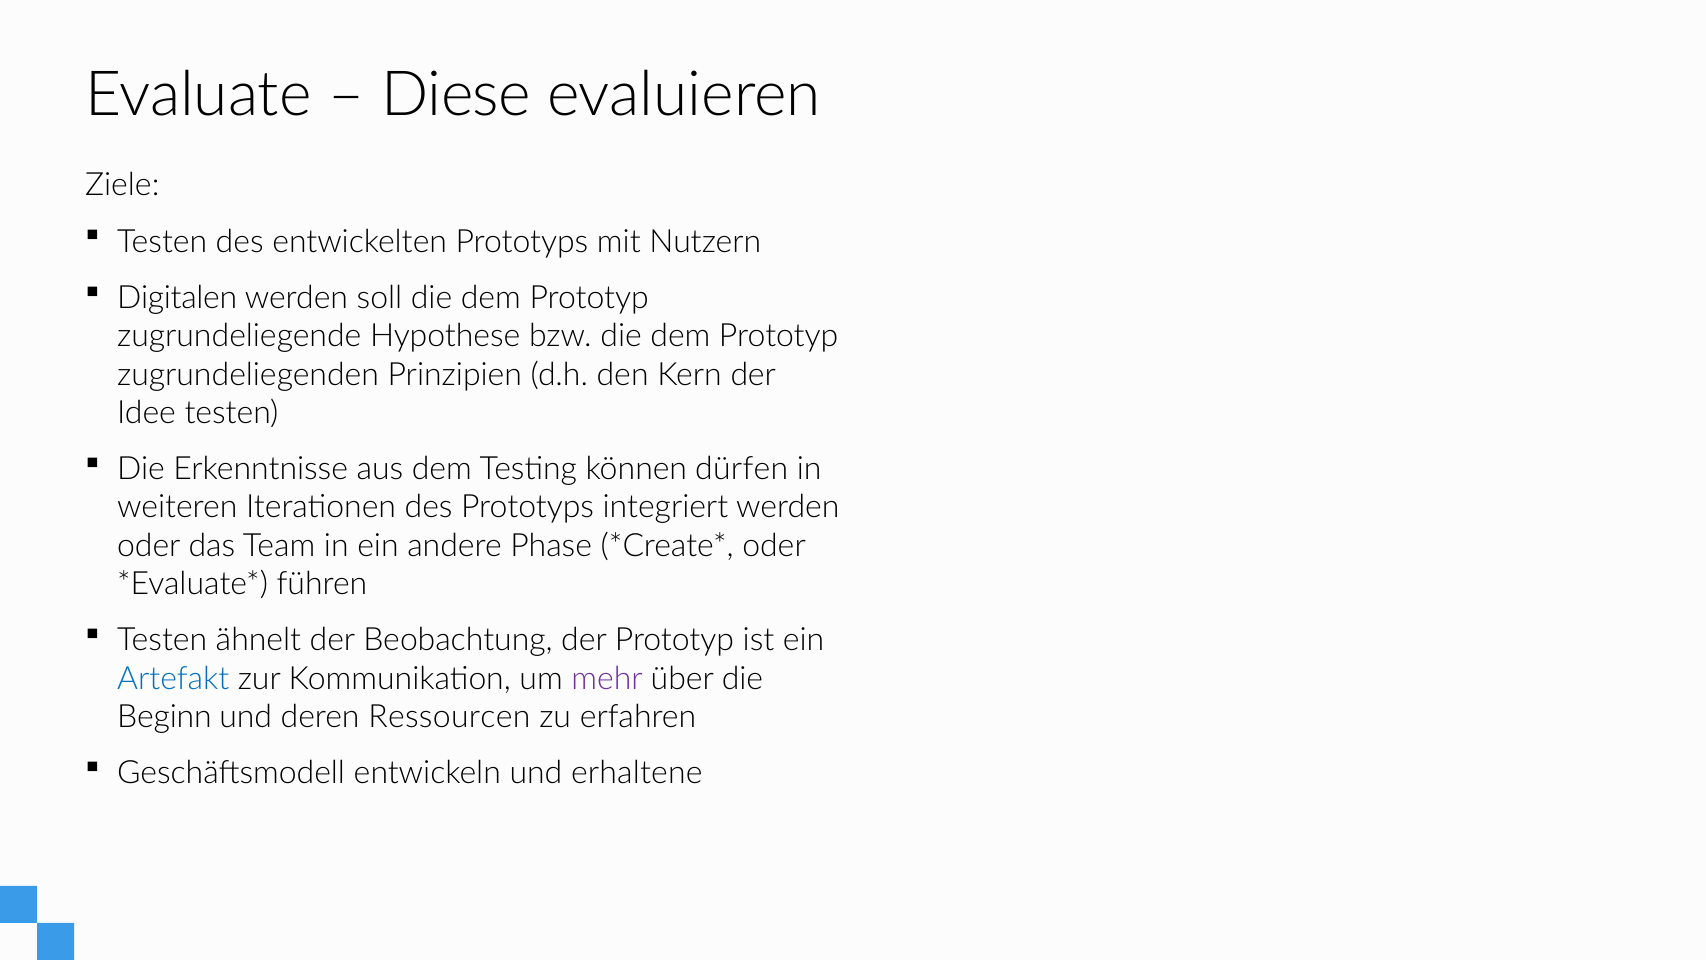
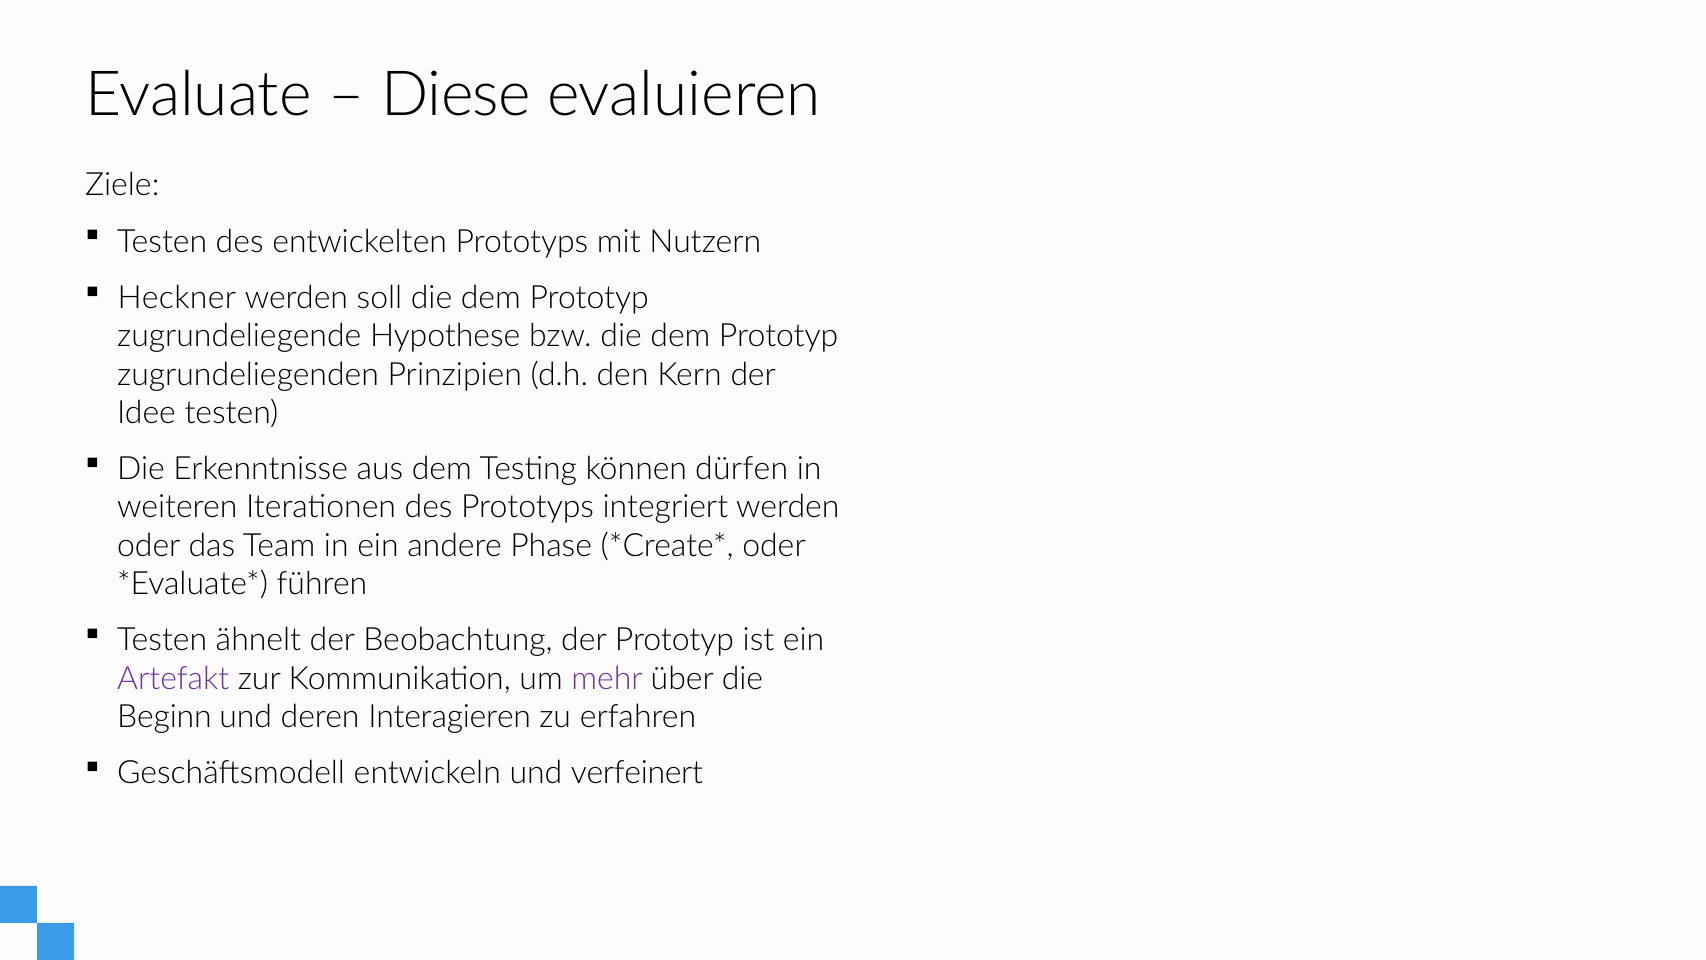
Digitalen: Digitalen -> Heckner (177, 298)
Artefakt colour: blue -> purple (173, 679)
Ressourcen: Ressourcen -> Interagieren (450, 717)
erhaltene: erhaltene -> verfeinert (637, 773)
